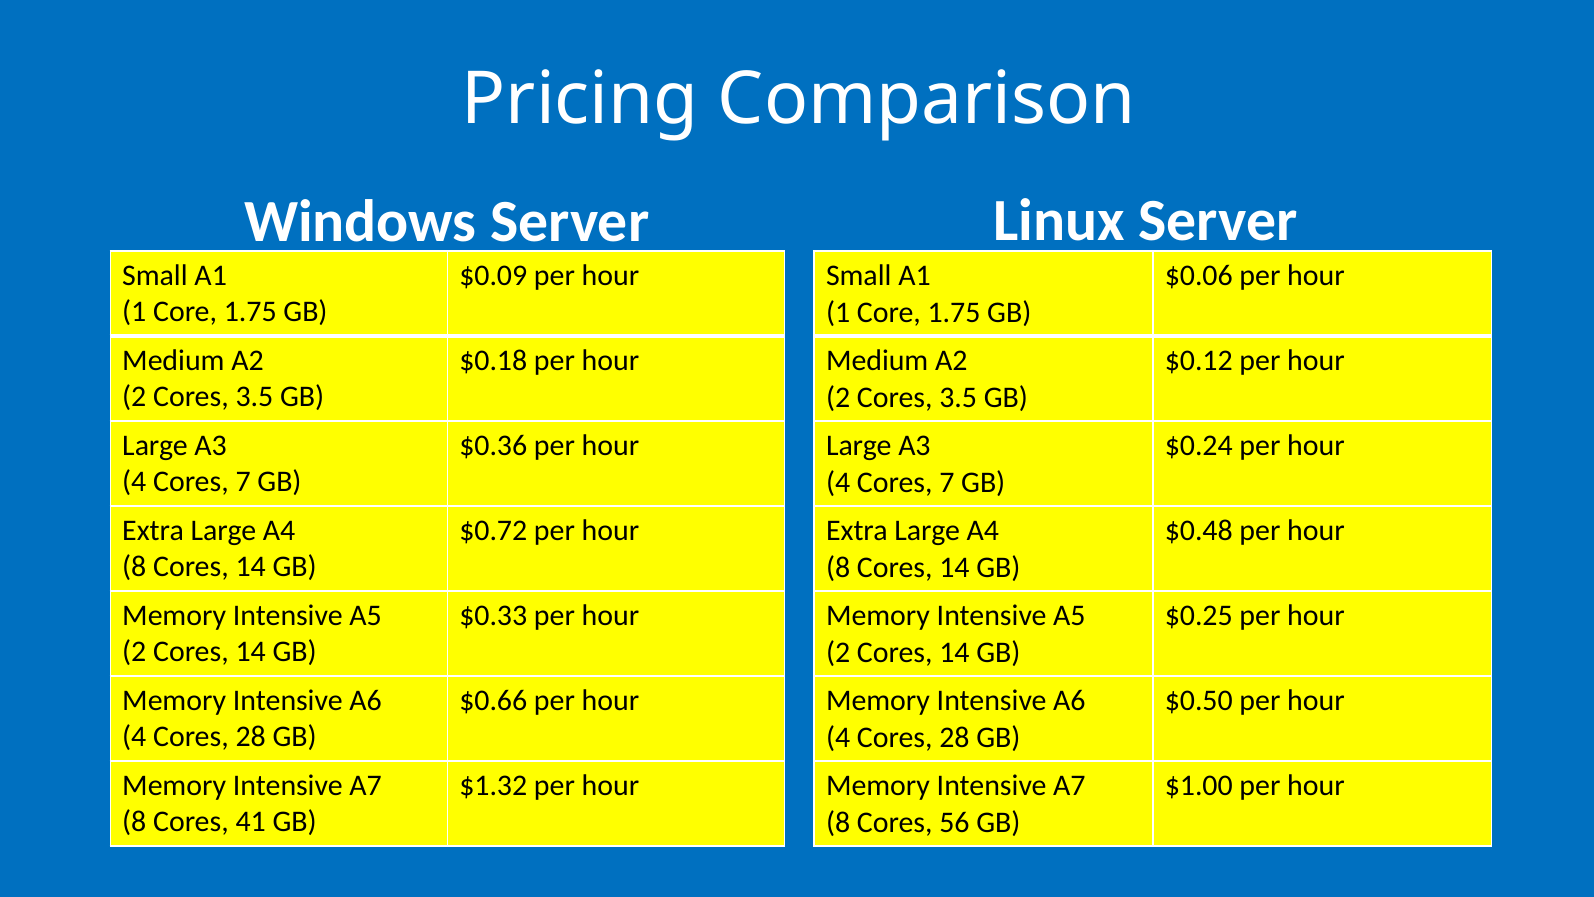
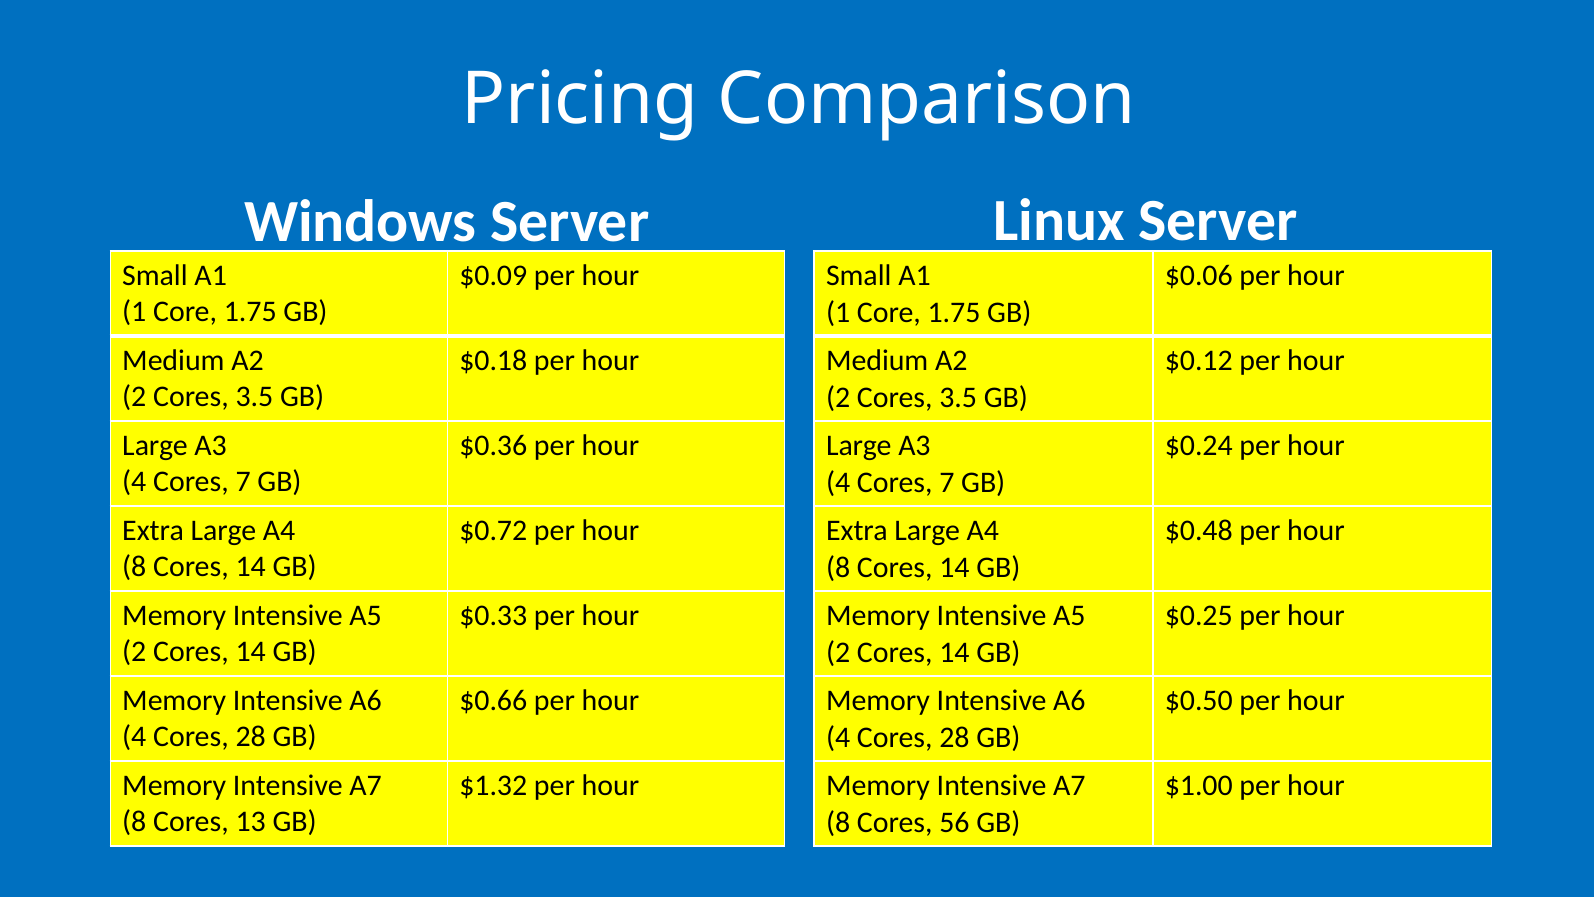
41: 41 -> 13 (251, 822)
